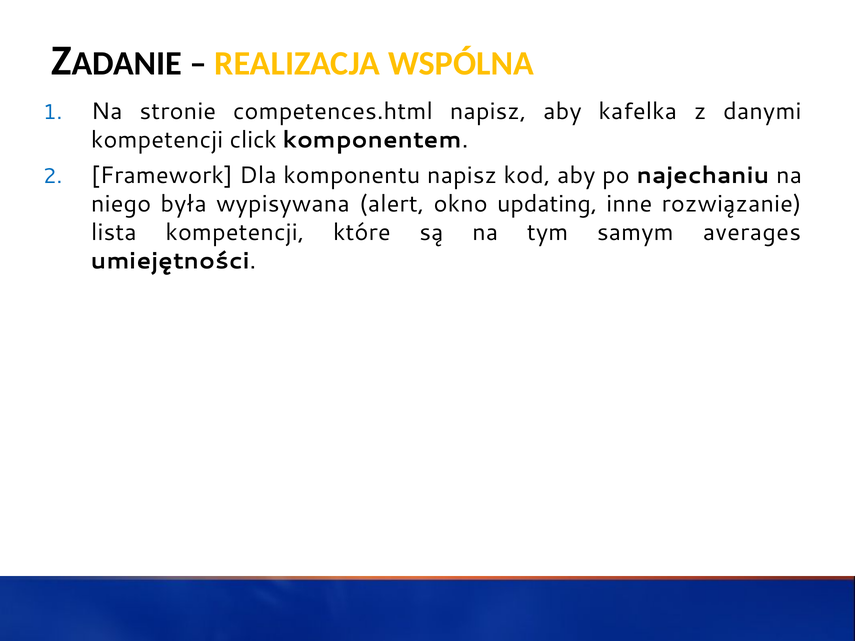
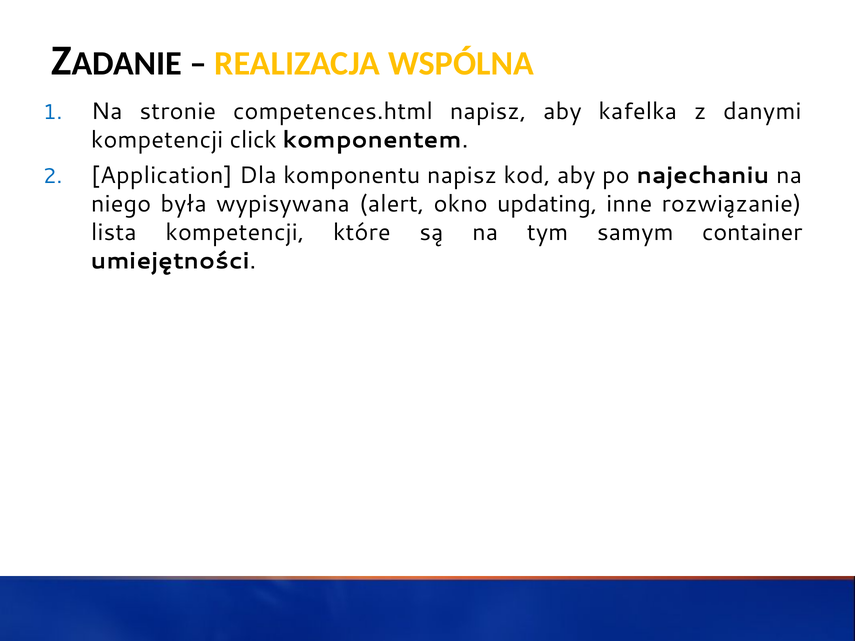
Framework: Framework -> Application (162, 176)
averages: averages -> container (752, 233)
